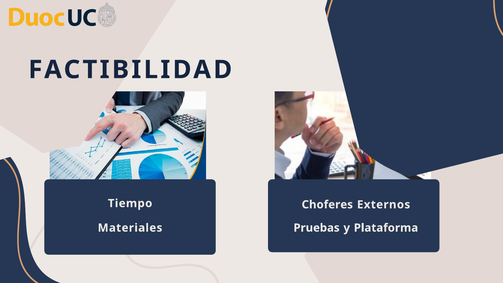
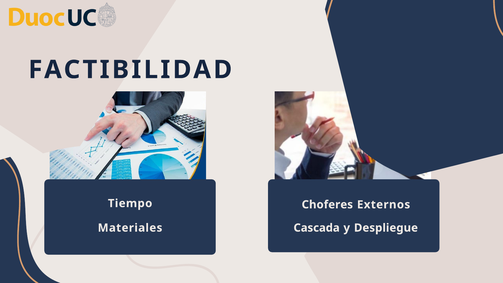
Pruebas: Pruebas -> Cascada (317, 228)
Plataforma: Plataforma -> Despliegue (386, 228)
